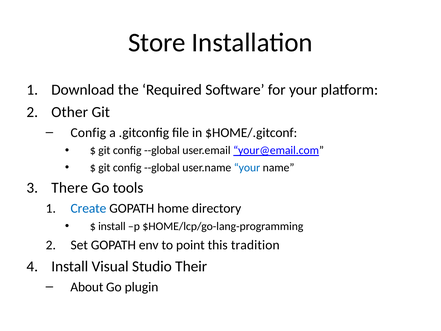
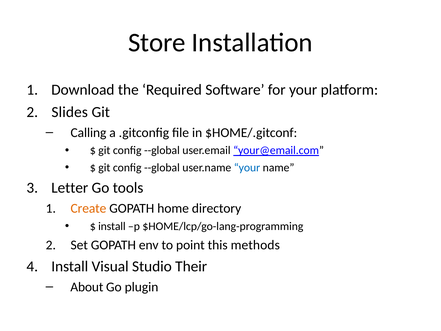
Other: Other -> Slides (70, 112)
Config: Config -> Calling (88, 133)
There: There -> Letter (70, 188)
Create colour: blue -> orange (88, 208)
tradition: tradition -> methods (255, 245)
